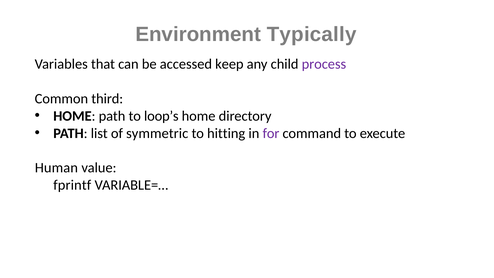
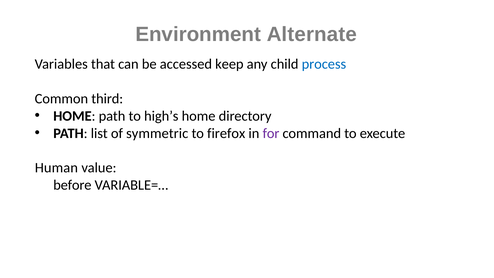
Typically: Typically -> Alternate (312, 34)
process colour: purple -> blue (324, 64)
loop’s: loop’s -> high’s (161, 116)
hitting: hitting -> firefox (226, 133)
fprintf: fprintf -> before (72, 185)
